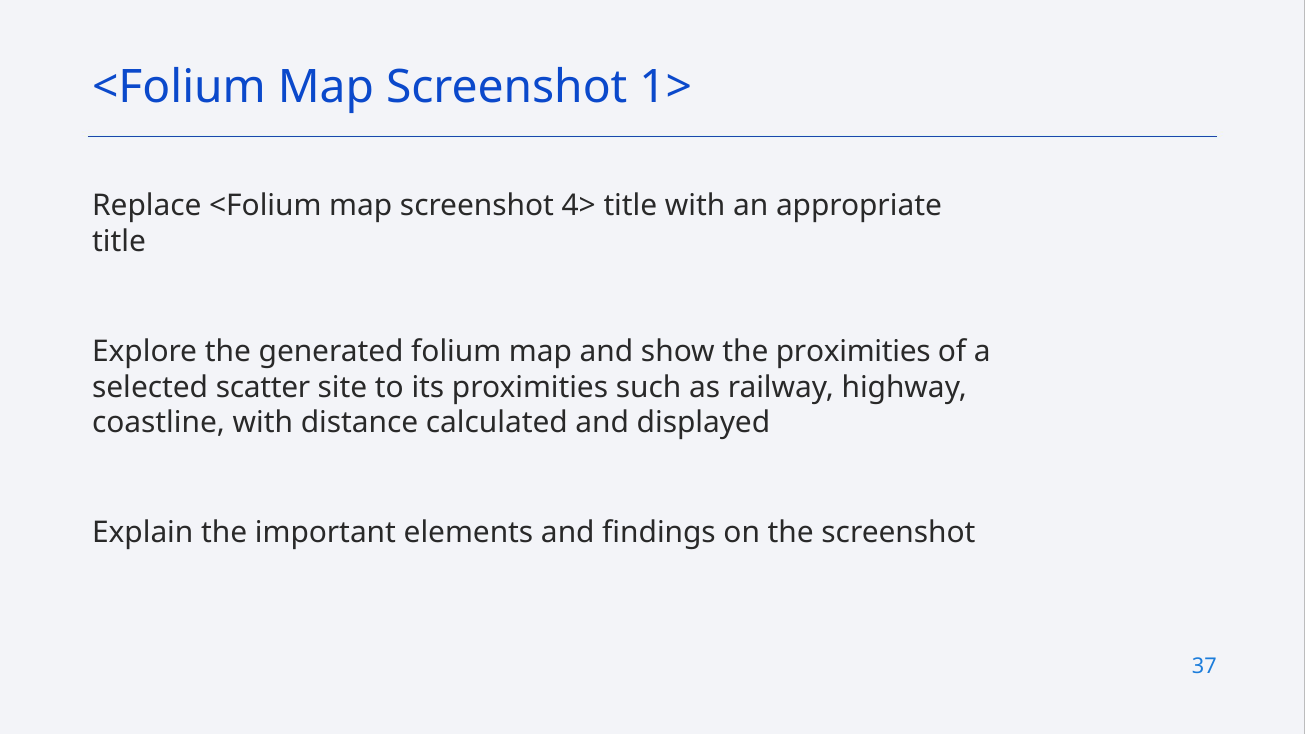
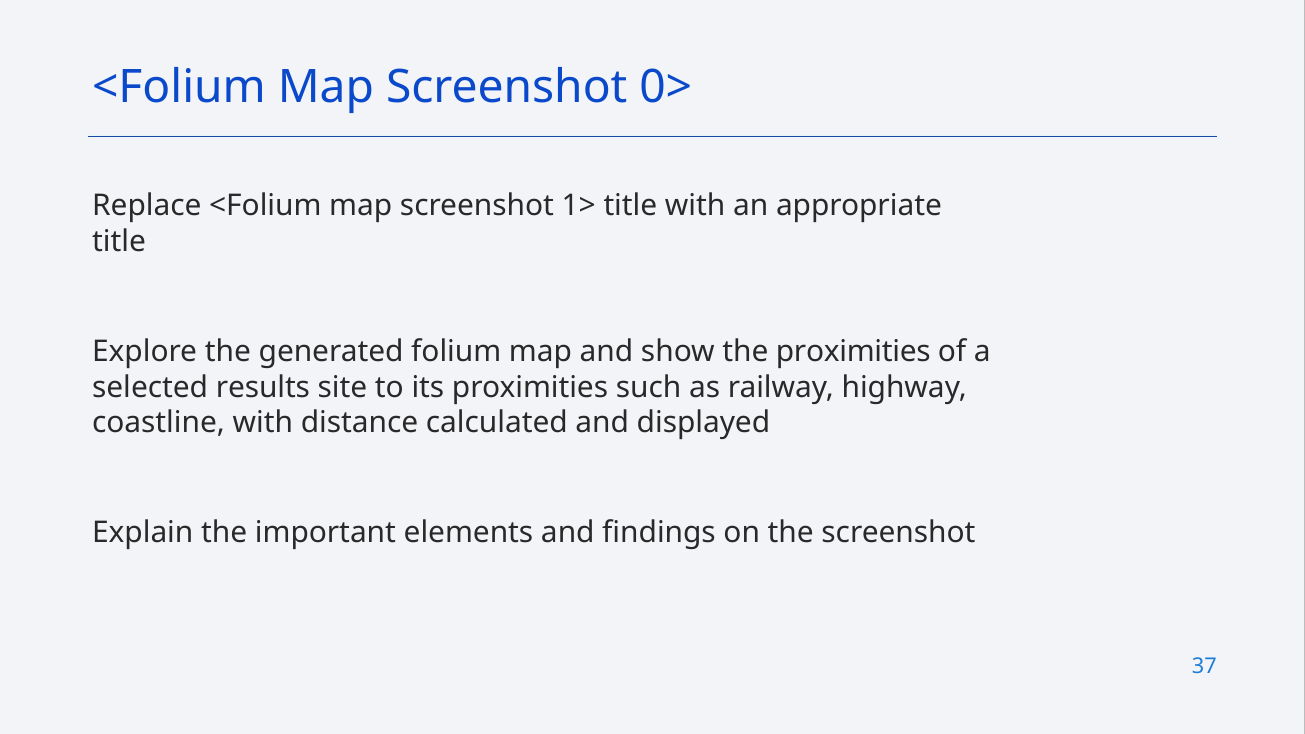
1>: 1> -> 0> (666, 87)
4>: 4> -> 1> (579, 206)
scatter: scatter -> results (263, 387)
